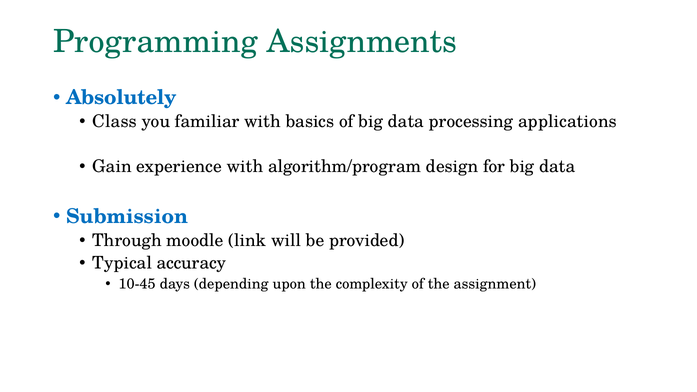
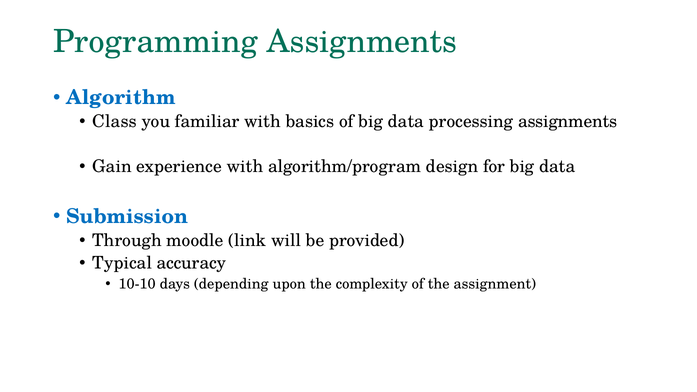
Absolutely: Absolutely -> Algorithm (121, 98)
processing applications: applications -> assignments (568, 122)
10-45: 10-45 -> 10-10 (137, 284)
